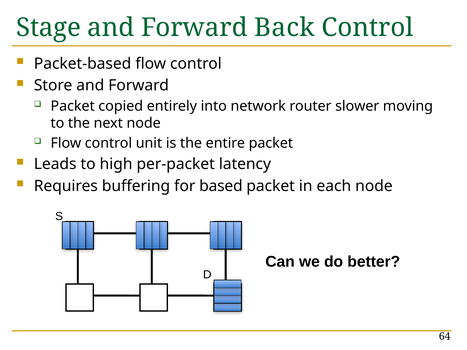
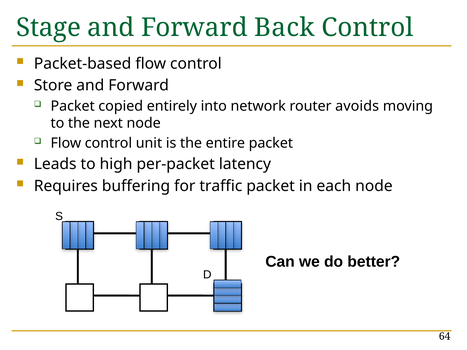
slower: slower -> avoids (357, 106)
based: based -> traffic (221, 186)
